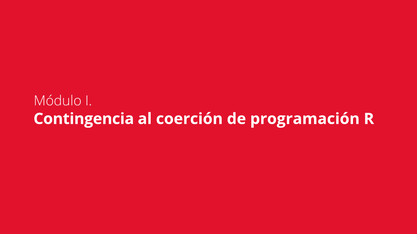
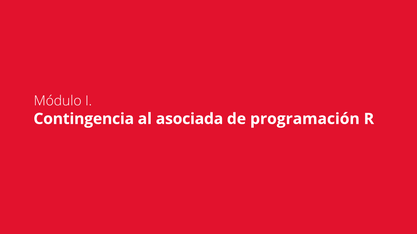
coerción: coerción -> asociada (189, 119)
